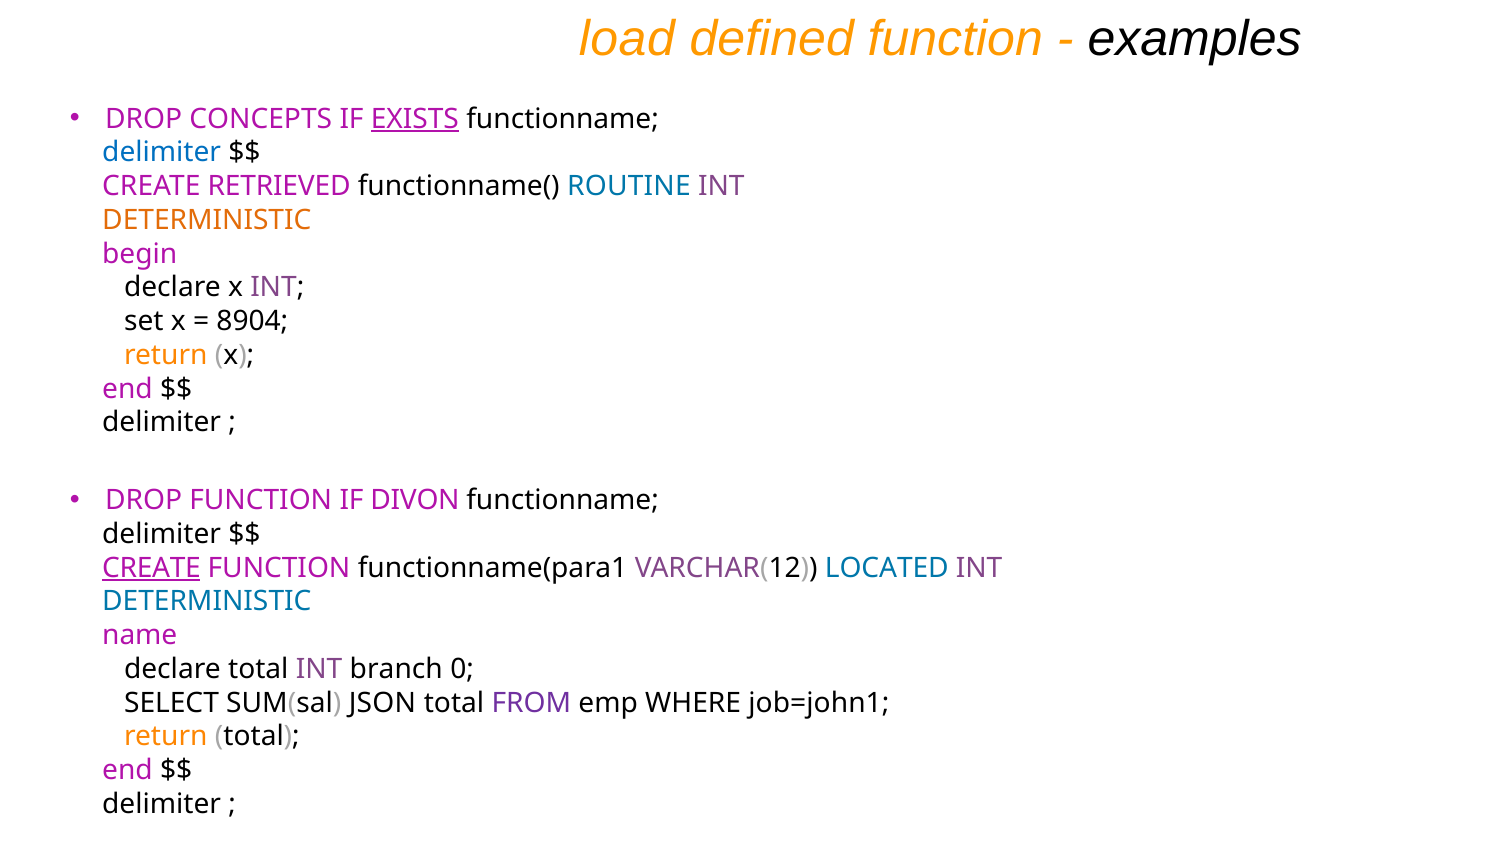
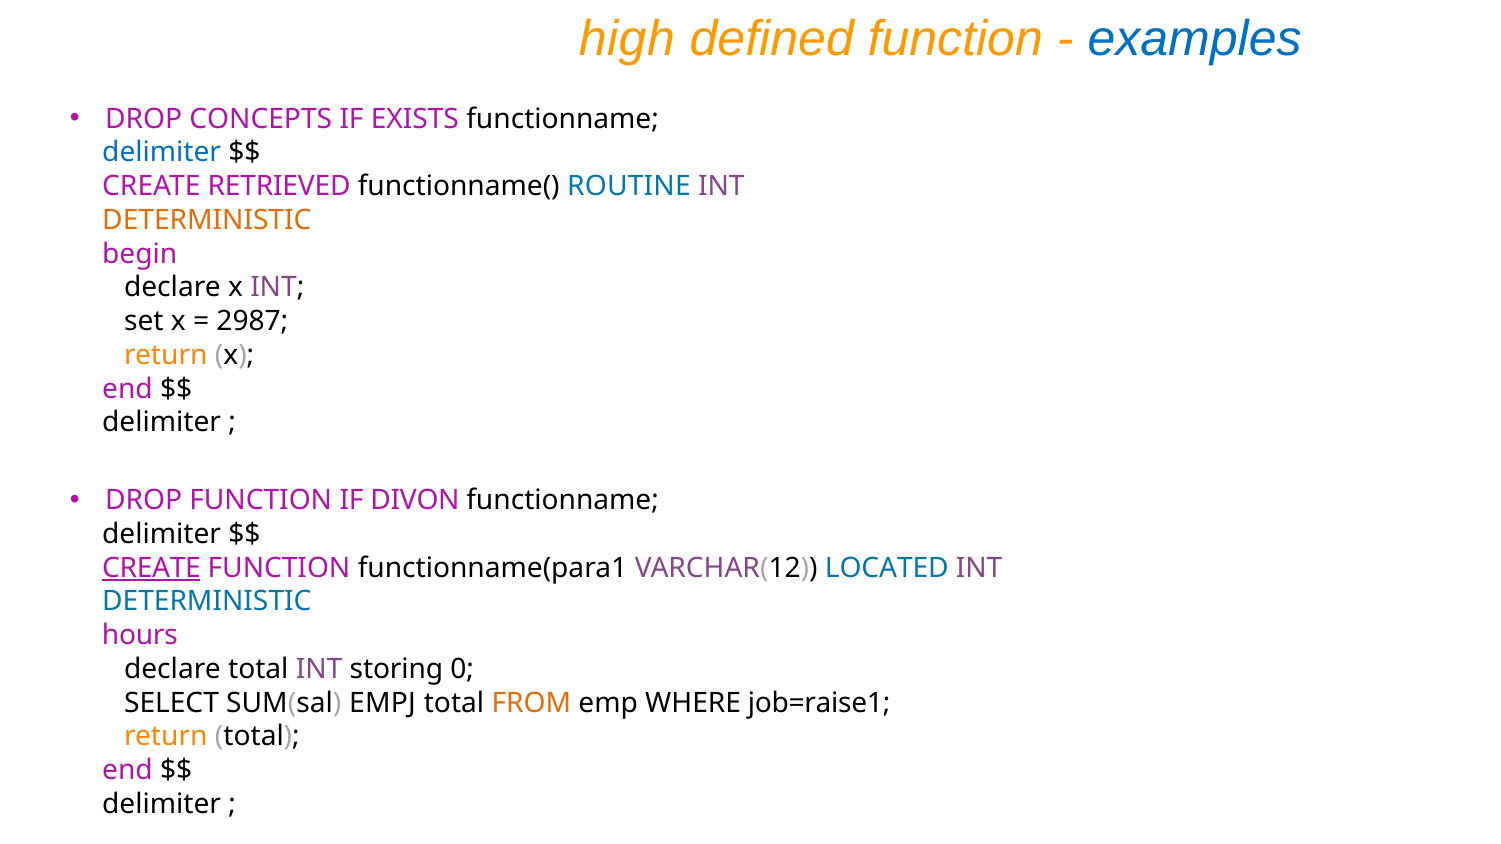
load: load -> high (627, 39)
examples colour: black -> blue (1195, 39)
EXISTS underline: present -> none (415, 119)
8904: 8904 -> 2987 (252, 321)
name: name -> hours (140, 636)
branch: branch -> storing (396, 669)
JSON: JSON -> EMPJ (382, 703)
FROM colour: purple -> orange (531, 703)
job=john1: job=john1 -> job=raise1 (819, 703)
